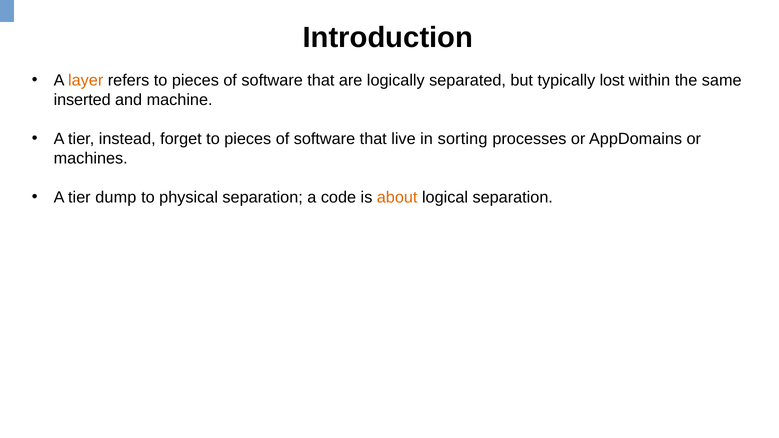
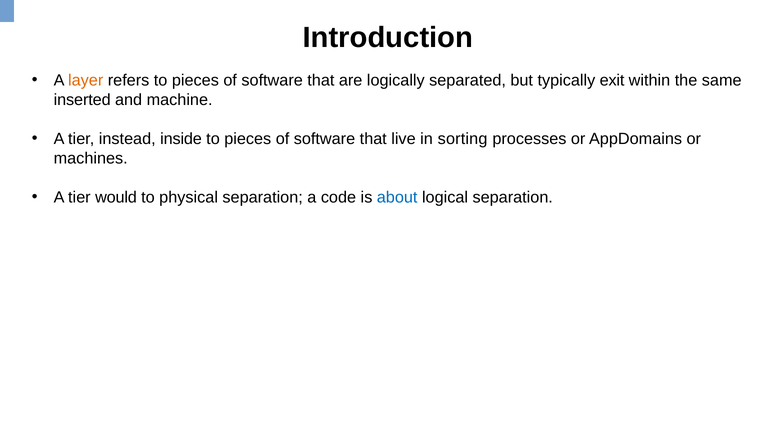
lost: lost -> exit (612, 81)
forget: forget -> inside (181, 139)
dump: dump -> would (116, 197)
about colour: orange -> blue (397, 197)
